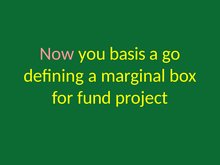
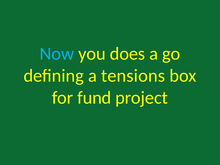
Now colour: pink -> light blue (57, 54)
basis: basis -> does (127, 54)
marginal: marginal -> tensions (133, 76)
